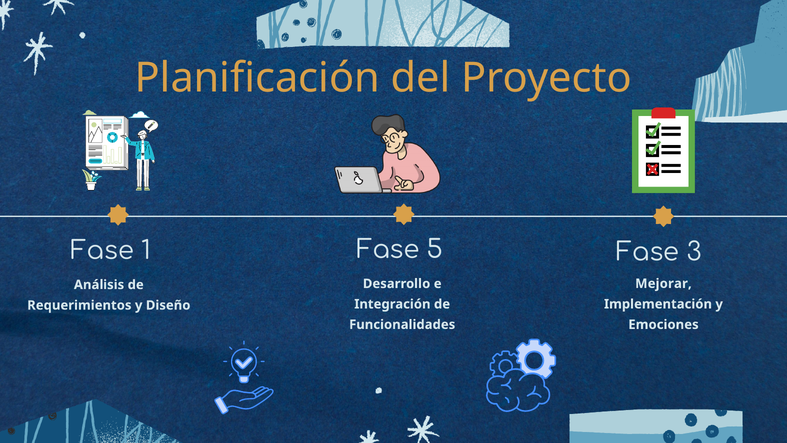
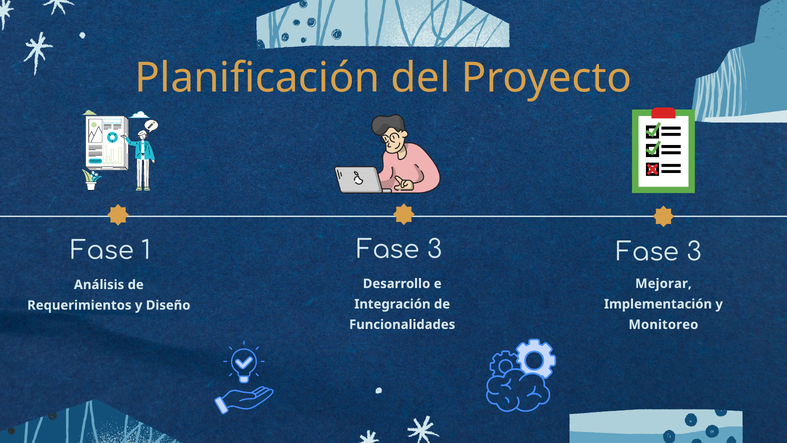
1 Fase 5: 5 -> 3 (435, 250)
Emociones: Emociones -> Monitoreo (663, 324)
